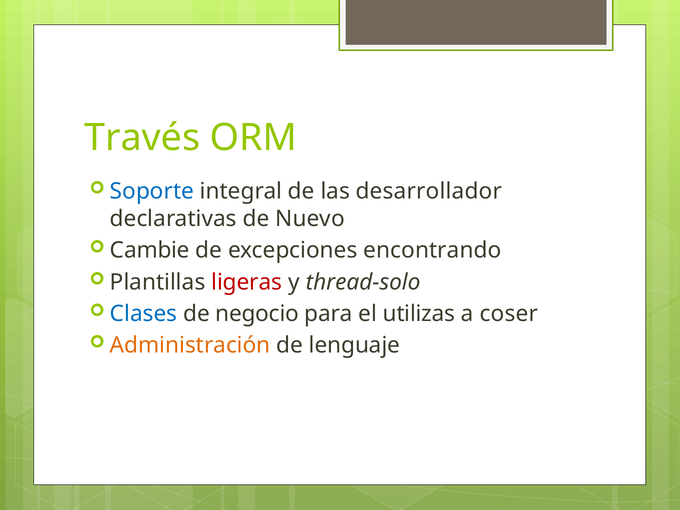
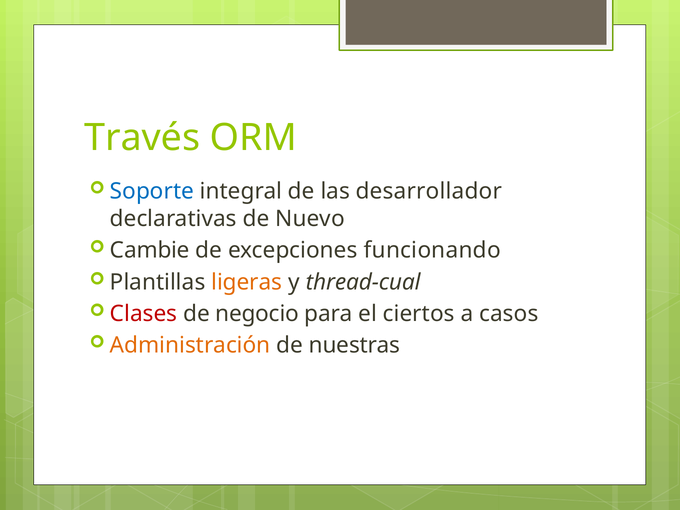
encontrando: encontrando -> funcionando (432, 250)
ligeras colour: red -> orange (247, 282)
thread-solo: thread-solo -> thread-cual (363, 282)
Clases colour: blue -> red (144, 314)
utilizas: utilizas -> ciertos (419, 314)
coser: coser -> casos (509, 314)
lenguaje: lenguaje -> nuestras (355, 346)
